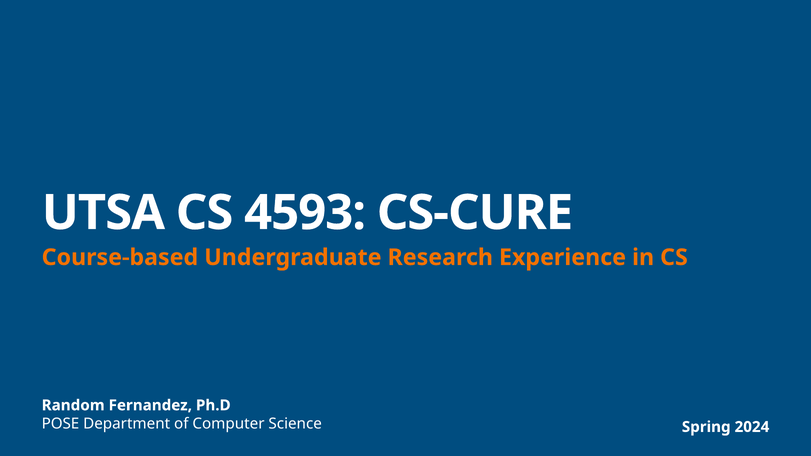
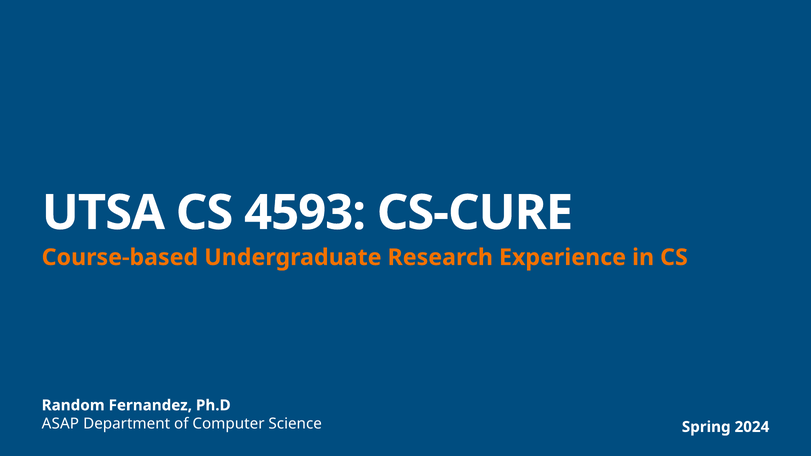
POSE: POSE -> ASAP (60, 424)
